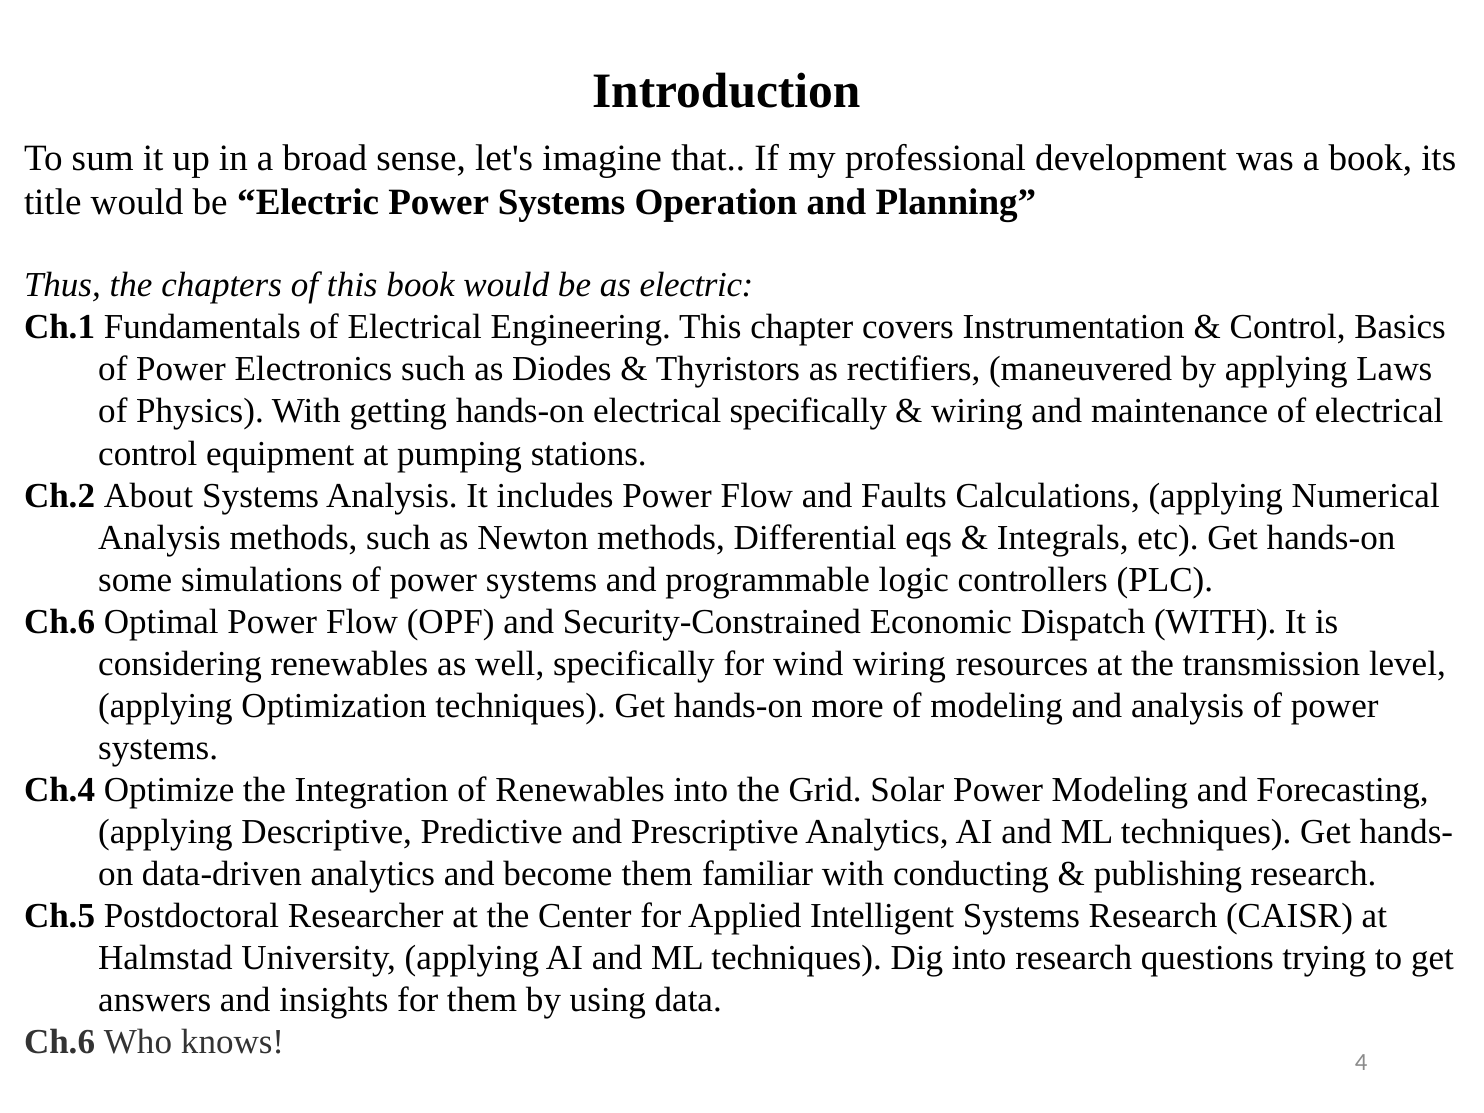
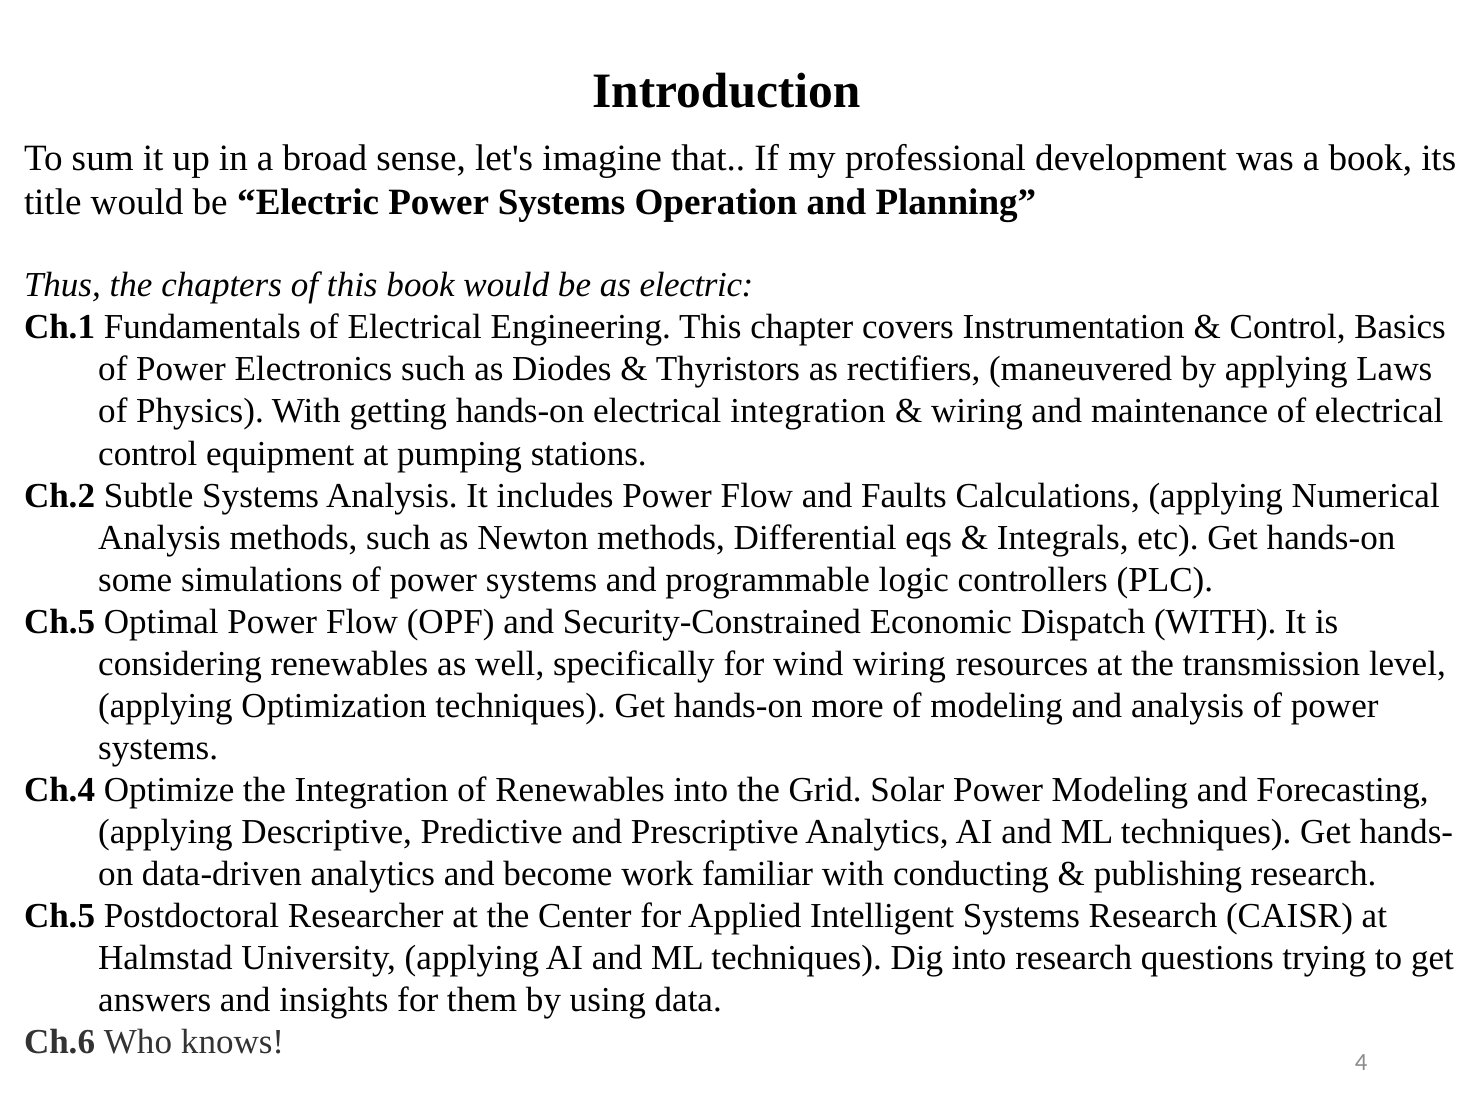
electrical specifically: specifically -> integration (808, 411)
About: About -> Subtle (149, 496)
Ch.6: Ch.6 -> Ch.5 (60, 622)
become them: them -> work (657, 874)
